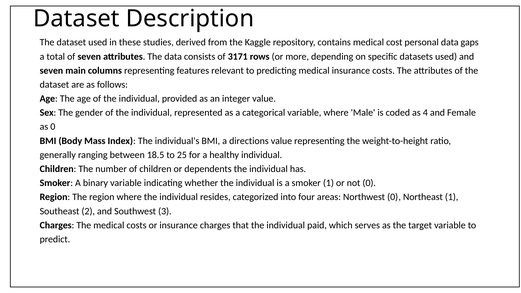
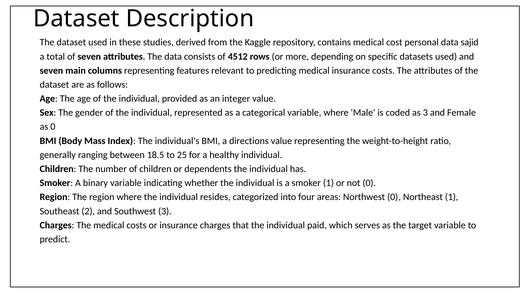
gaps: gaps -> sajid (470, 42)
3171: 3171 -> 4512 (238, 56)
as 4: 4 -> 3 (425, 113)
